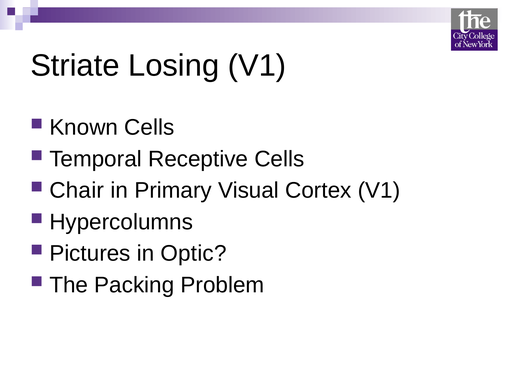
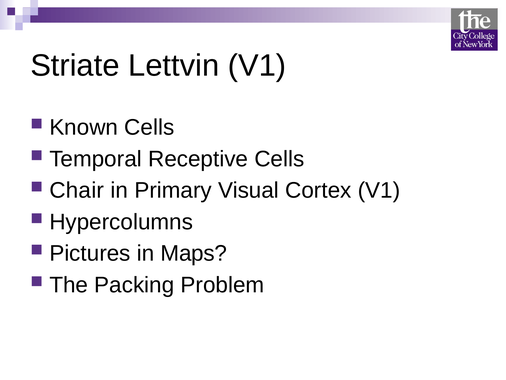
Losing: Losing -> Lettvin (174, 65)
Optic: Optic -> Maps (194, 253)
